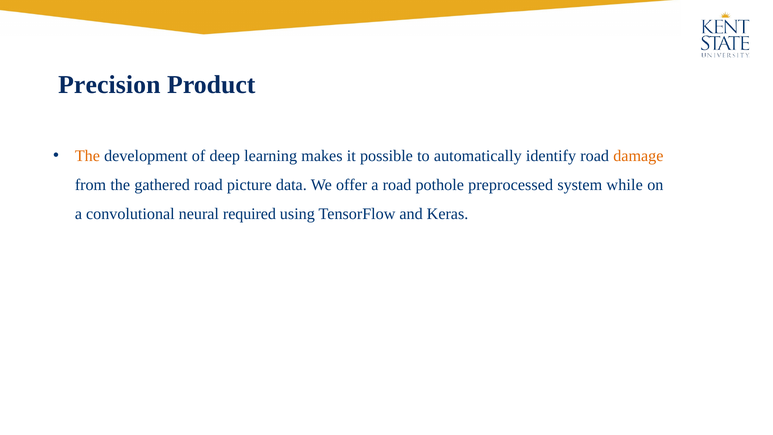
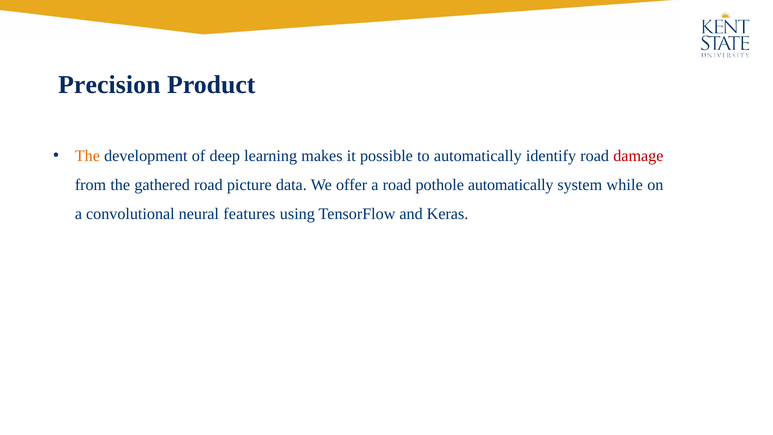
damage colour: orange -> red (638, 156)
pothole preprocessed: preprocessed -> automatically (511, 185)
required: required -> features (249, 214)
